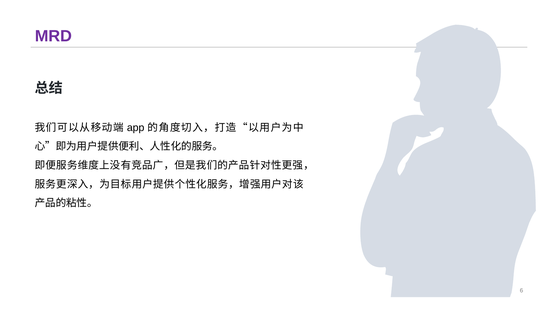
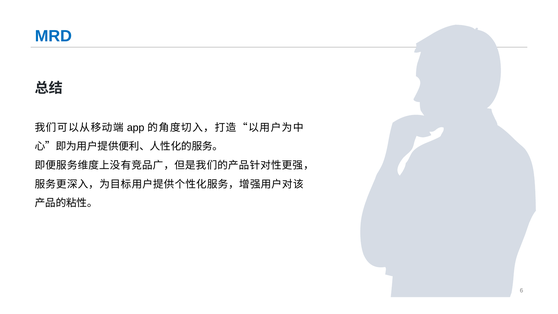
MRD colour: purple -> blue (53, 36)
